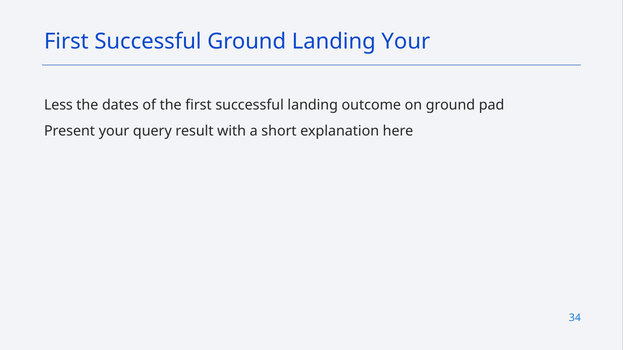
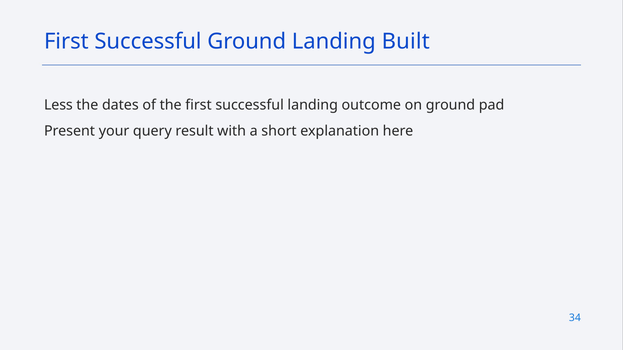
Landing Your: Your -> Built (406, 42)
